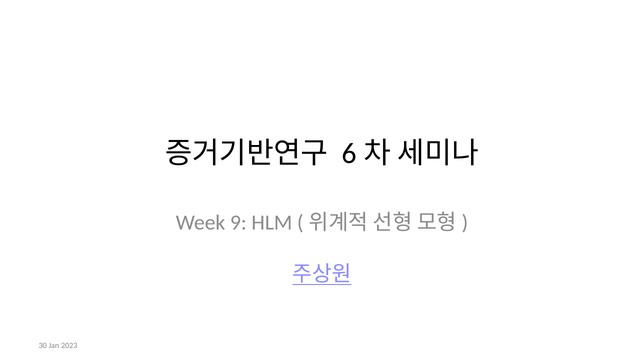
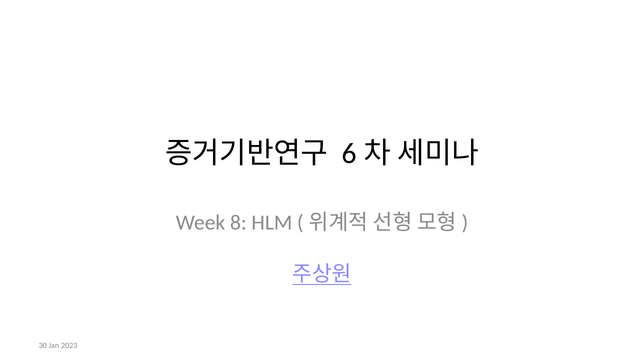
9: 9 -> 8 (238, 223)
